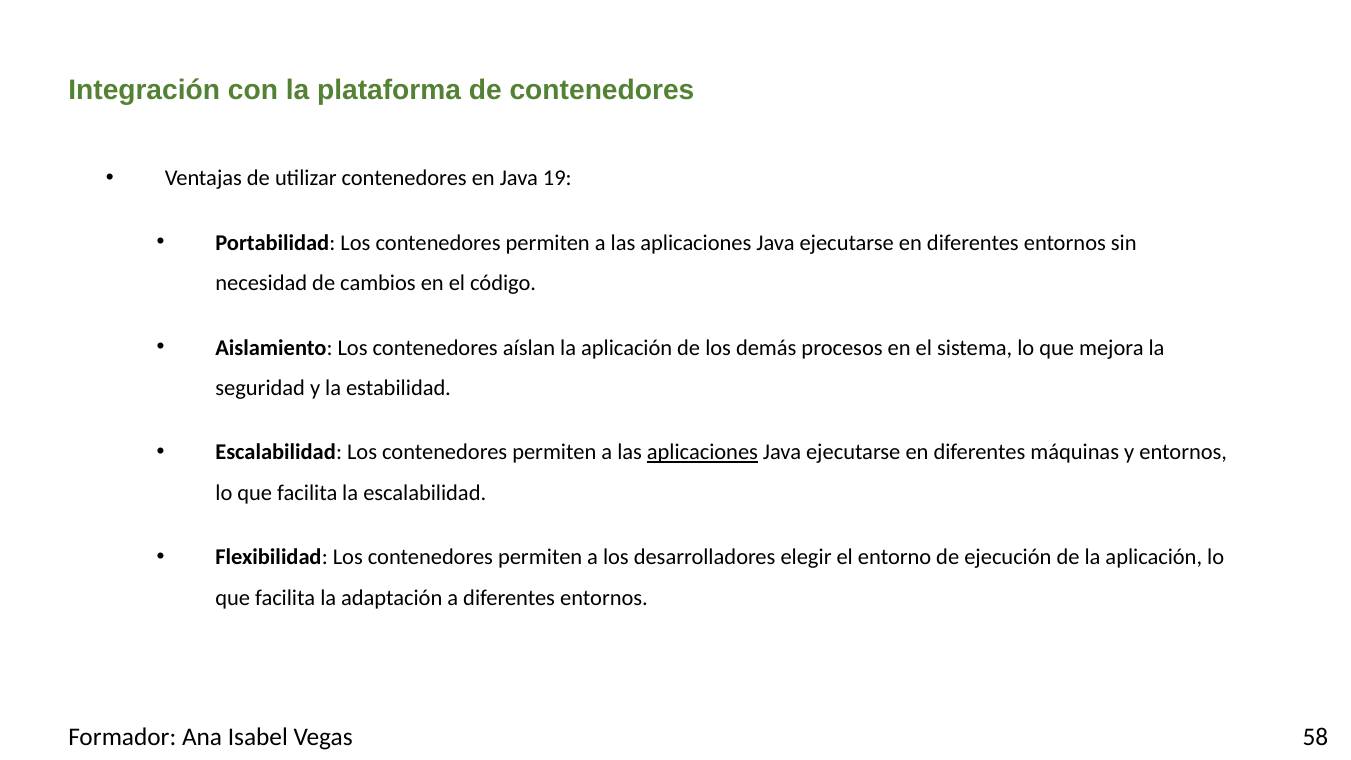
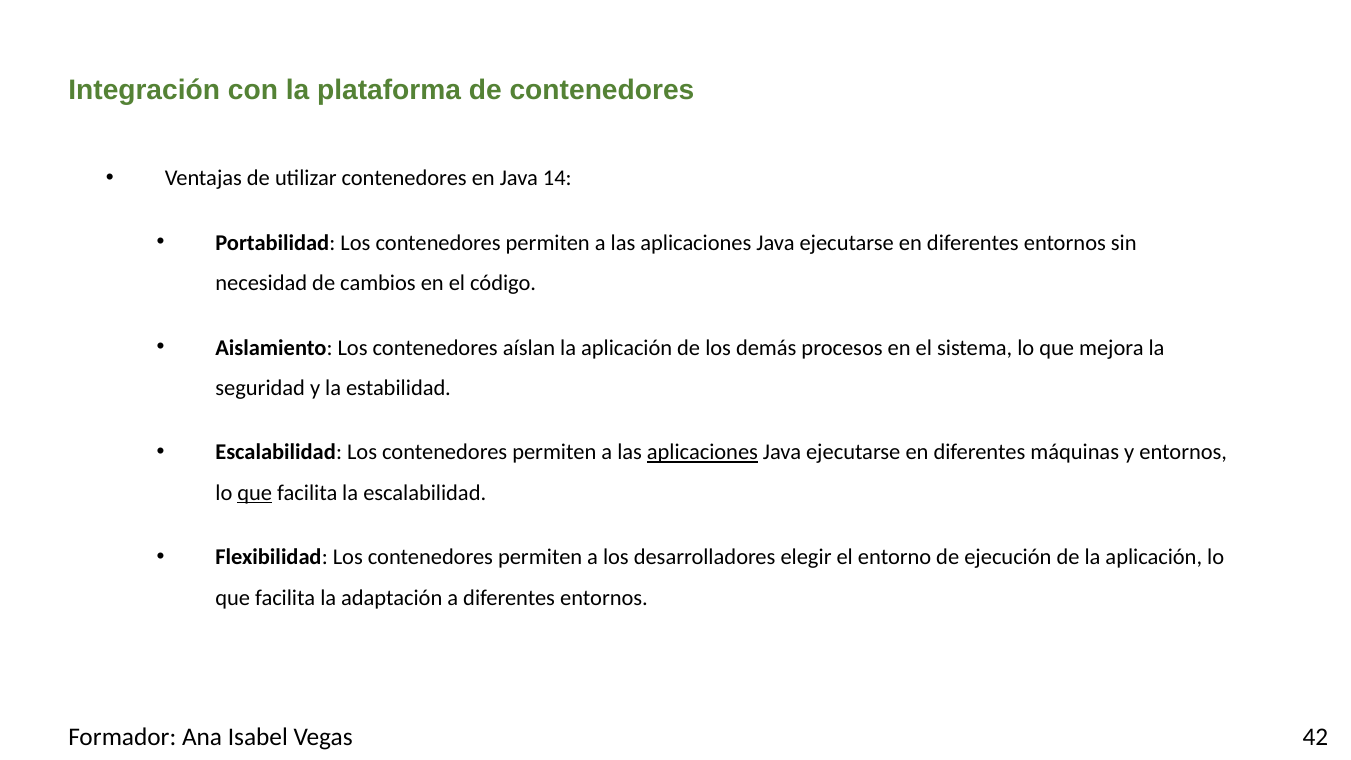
19: 19 -> 14 (557, 178)
que underline: none -> present (255, 493)
58: 58 -> 42 (1315, 737)
